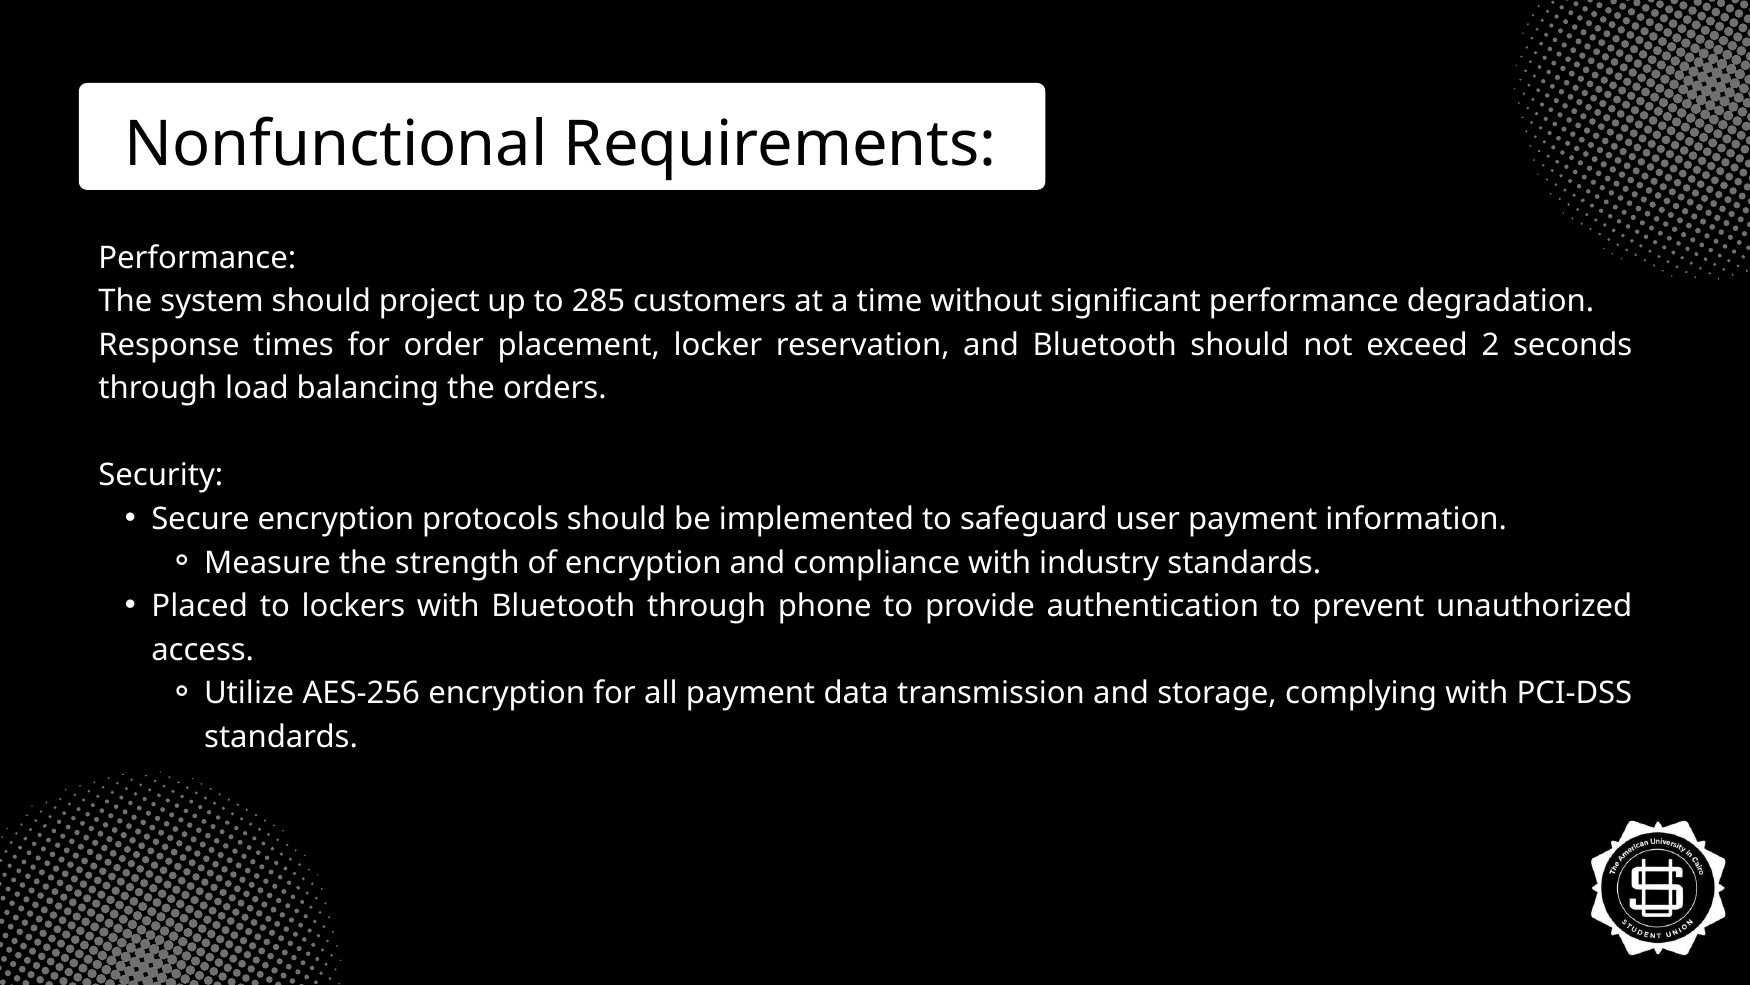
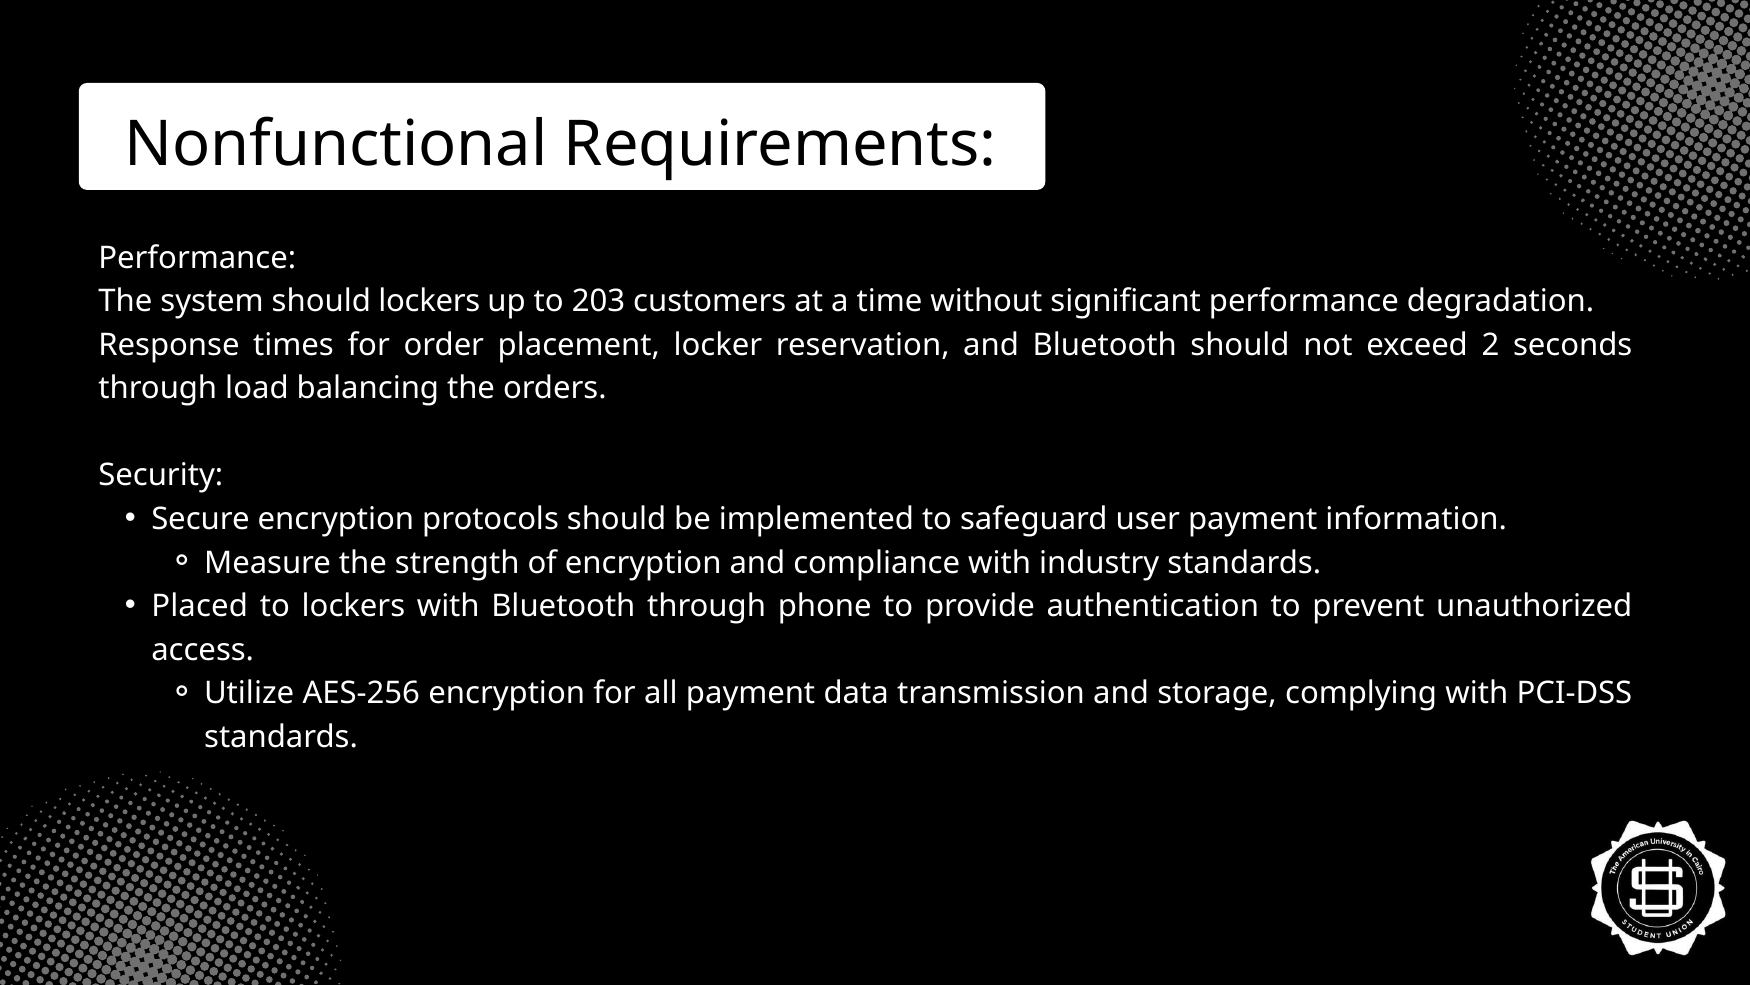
should project: project -> lockers (429, 301)
285: 285 -> 203 (598, 301)
